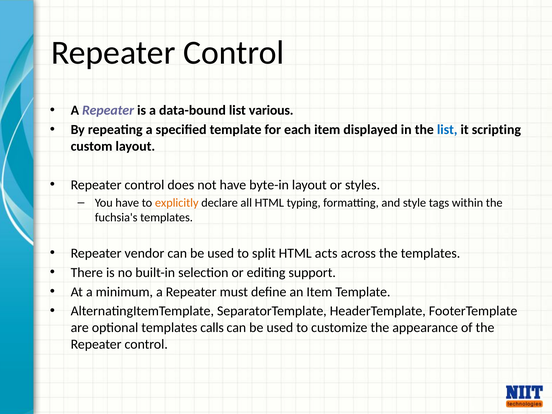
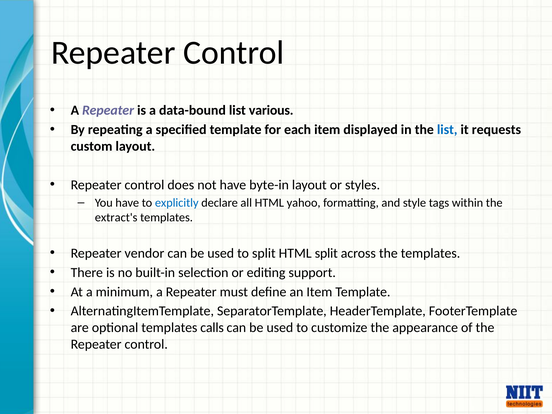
scripting: scripting -> requests (496, 130)
explicitly colour: orange -> blue (177, 203)
typing: typing -> yahoo (304, 203)
fuchsia's: fuchsia's -> extract's (116, 217)
HTML acts: acts -> split (326, 253)
